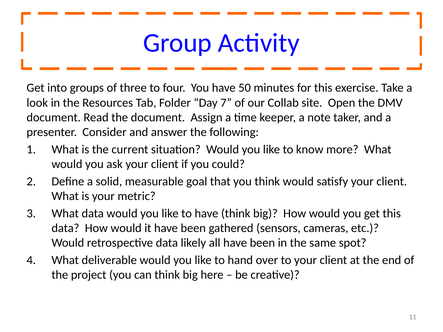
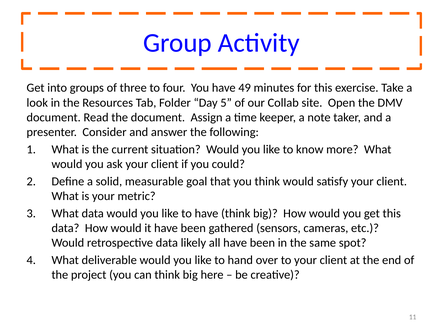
50: 50 -> 49 (245, 88)
7: 7 -> 5 (226, 103)
